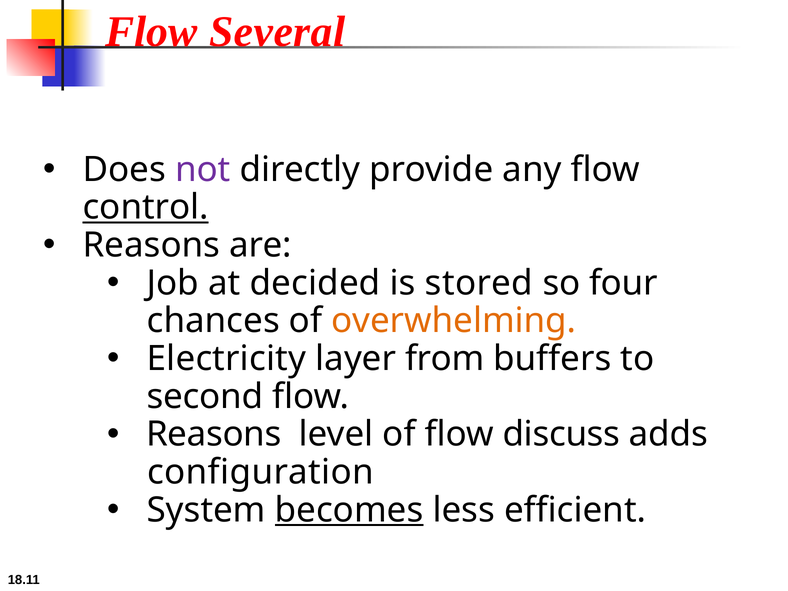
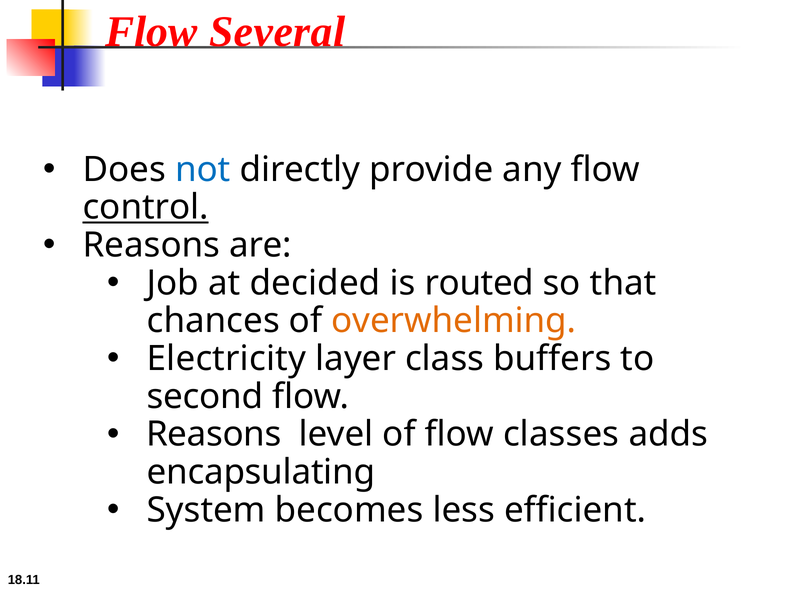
not colour: purple -> blue (203, 169)
stored: stored -> routed (479, 283)
four: four -> that (623, 283)
from: from -> class (445, 359)
discuss: discuss -> classes (561, 434)
configuration: configuration -> encapsulating (261, 472)
becomes underline: present -> none (349, 510)
